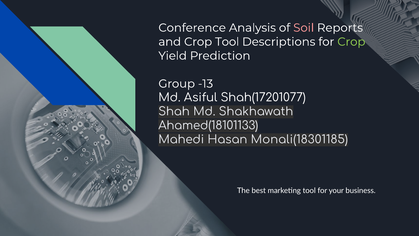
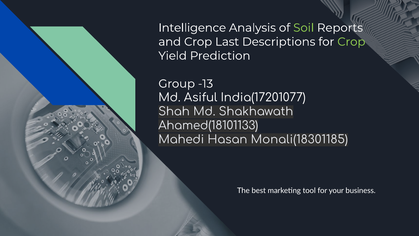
Conference: Conference -> Intelligence (192, 28)
Soil colour: pink -> light green (304, 28)
Crop Tool: Tool -> Last (227, 42)
Shah(17201077: Shah(17201077 -> India(17201077 (263, 98)
